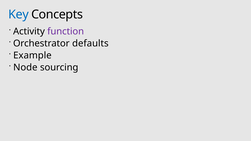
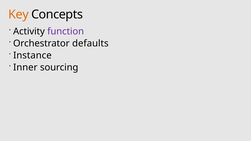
Key colour: blue -> orange (19, 14)
Example: Example -> Instance (32, 55)
Node: Node -> Inner (25, 67)
